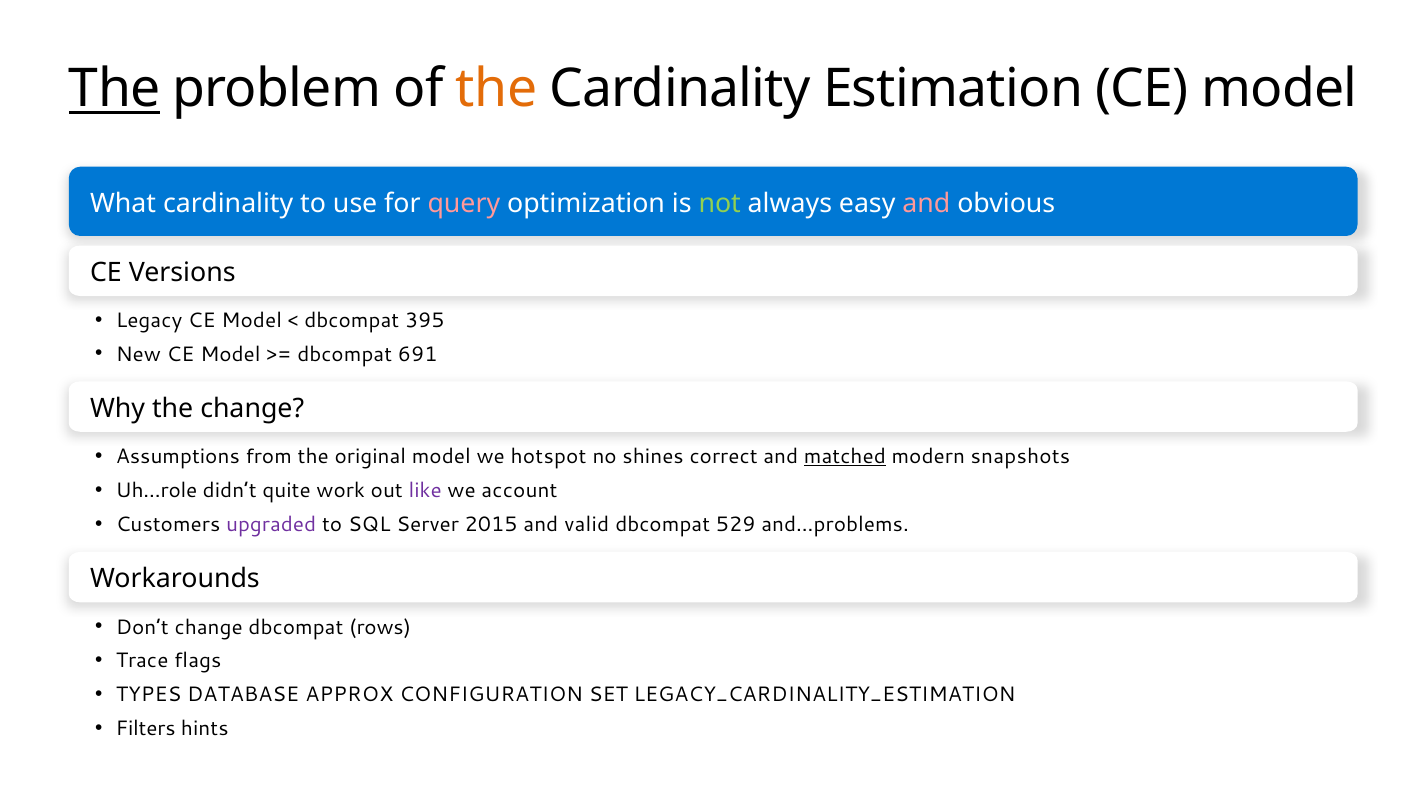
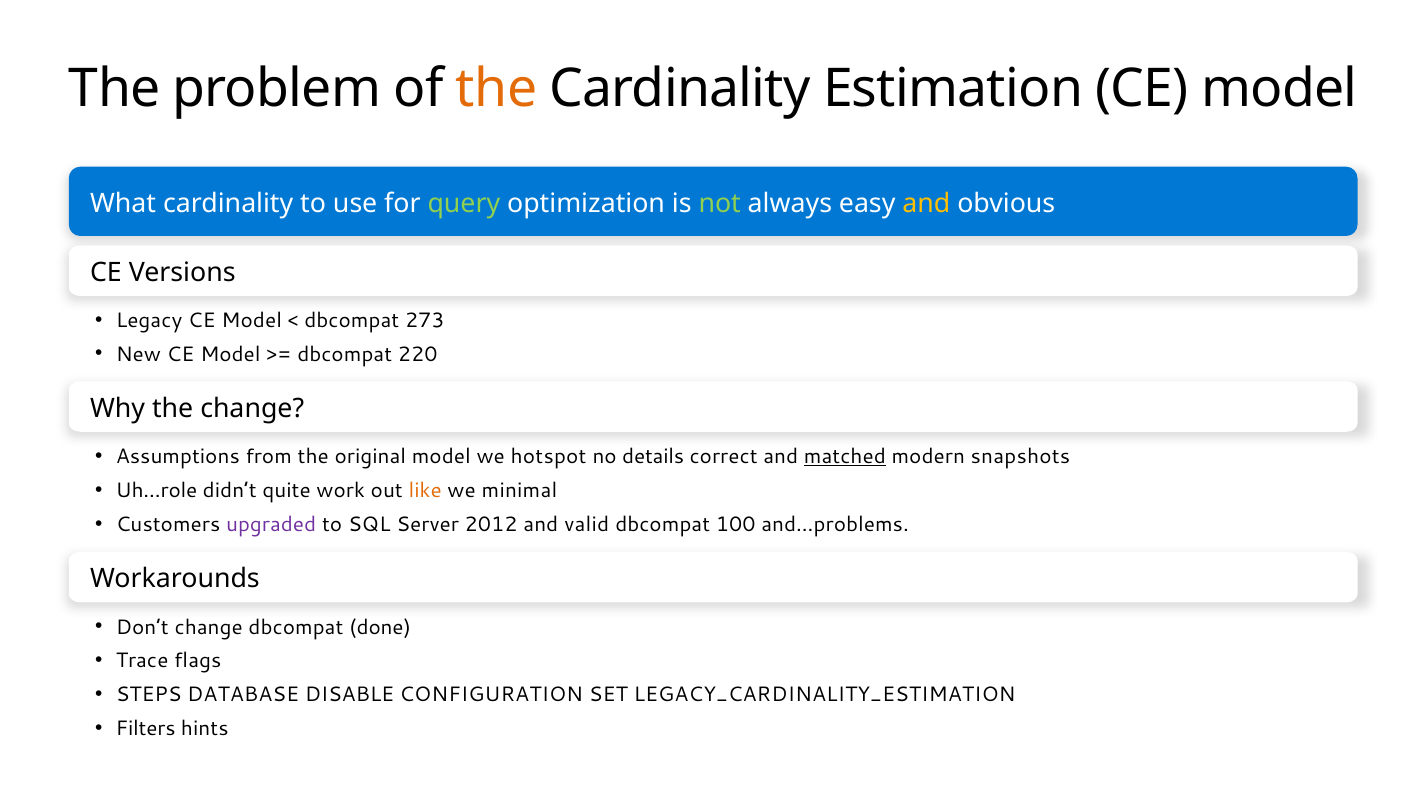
The underline: present -> none (115, 89)
query colour: pink -> light green (464, 203)
and colour: pink -> yellow (926, 203)
395: 395 -> 273 (425, 320)
691: 691 -> 220 (418, 354)
shines: shines -> details (653, 457)
like colour: purple -> orange (425, 491)
account: account -> minimal (520, 491)
2015: 2015 -> 2012 (491, 525)
529: 529 -> 100 (736, 525)
rows: rows -> done (380, 627)
TYPES: TYPES -> STEPS (149, 695)
APPROX: APPROX -> DISABLE (349, 695)
